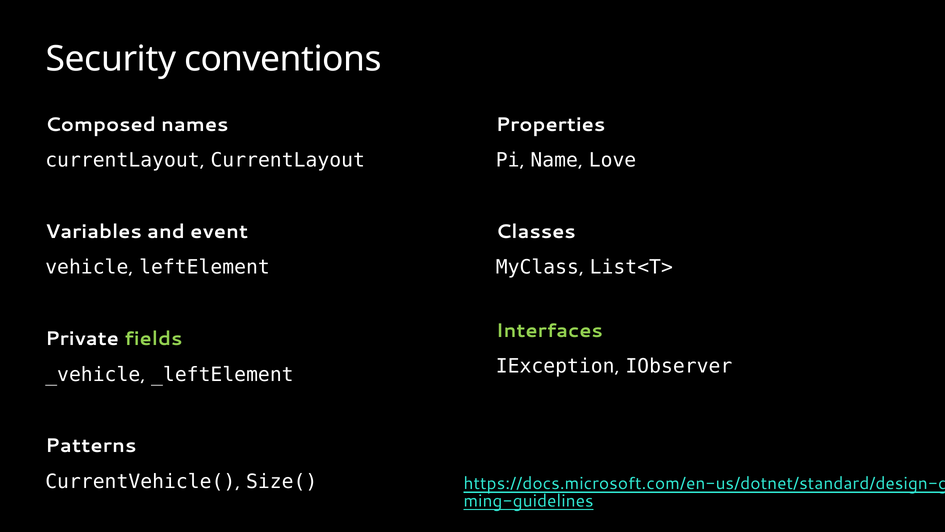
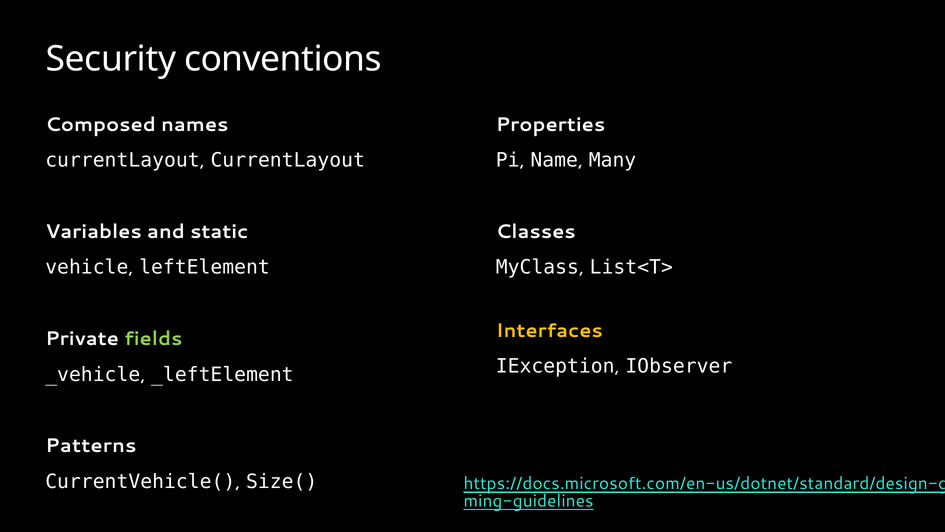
Love: Love -> Many (613, 160)
event: event -> static (219, 231)
Interfaces colour: light green -> yellow (549, 330)
